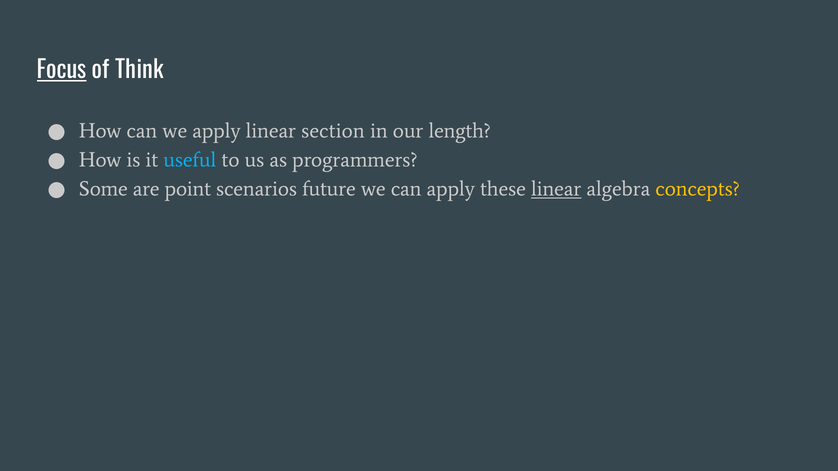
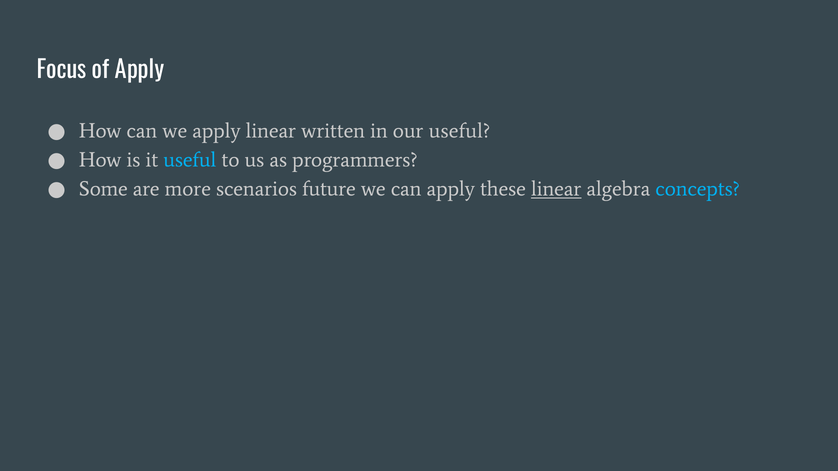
Focus underline: present -> none (62, 70)
of Think: Think -> Apply (140, 70)
section: section -> written (333, 131)
our length: length -> useful (460, 131)
point: point -> more (188, 189)
concepts colour: yellow -> light blue (698, 189)
